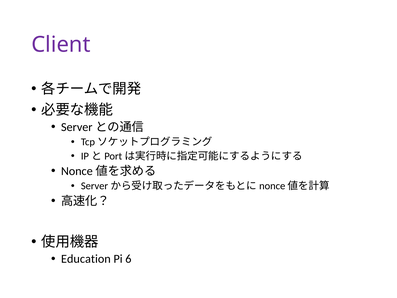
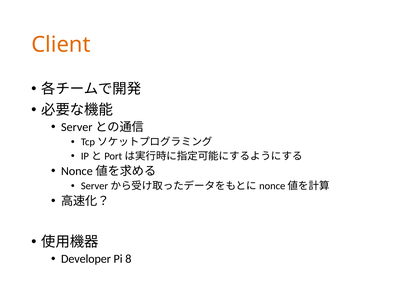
Client colour: purple -> orange (61, 44)
Education: Education -> Developer (86, 259)
6: 6 -> 8 (128, 259)
